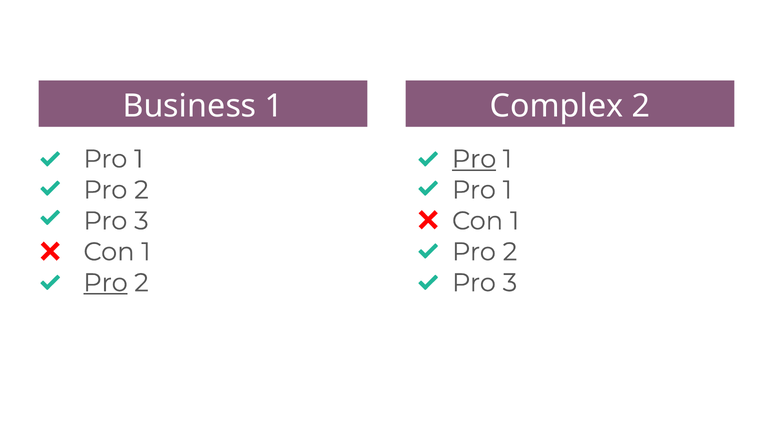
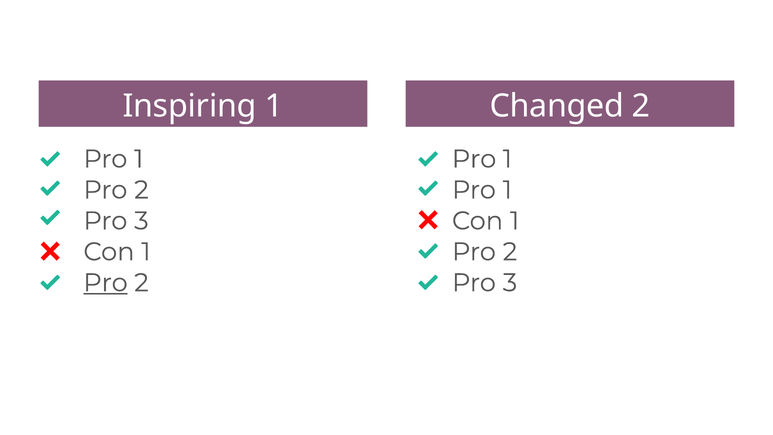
Business: Business -> Inspiring (190, 106)
Complex: Complex -> Changed (557, 106)
Pro underline: present -> none (474, 159)
